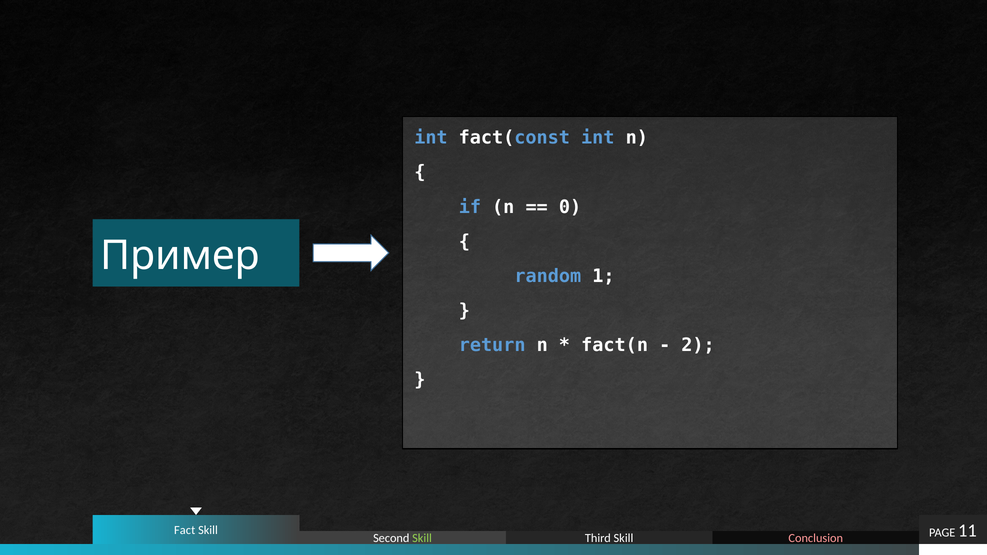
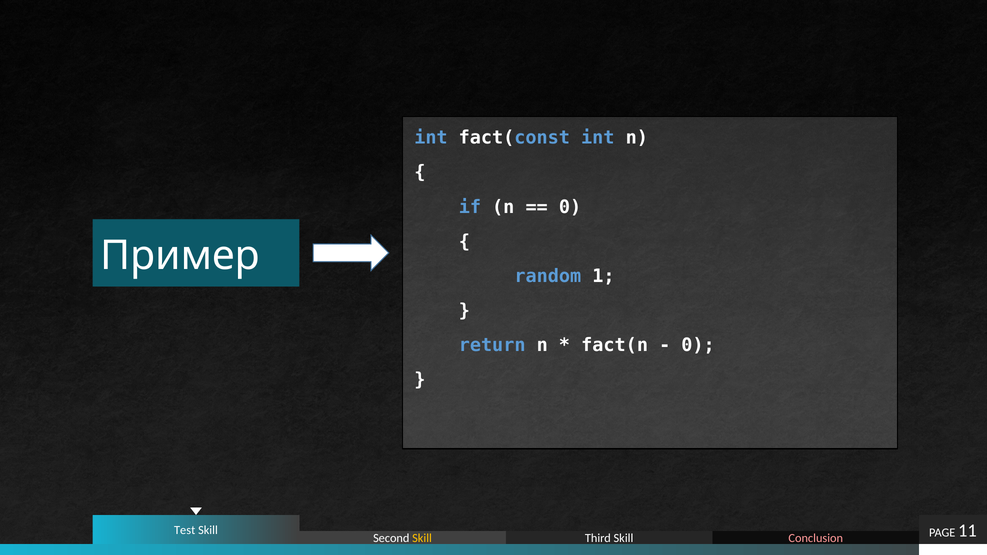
2: 2 -> 0 (698, 345)
Fact: Fact -> Test (185, 530)
Skill colour: light green -> yellow (422, 539)
